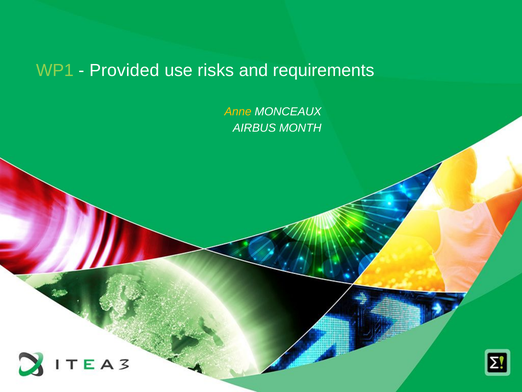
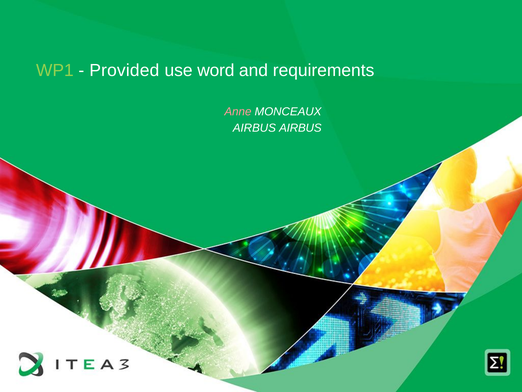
risks: risks -> word (216, 70)
Anne colour: yellow -> pink (238, 112)
AIRBUS MONTH: MONTH -> AIRBUS (300, 128)
